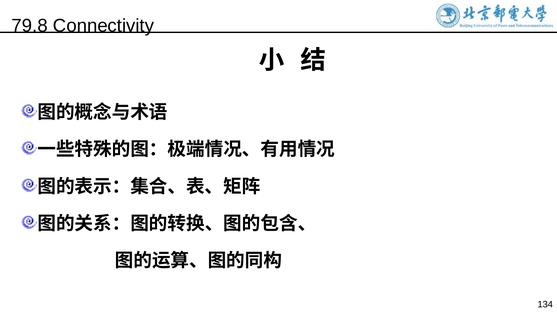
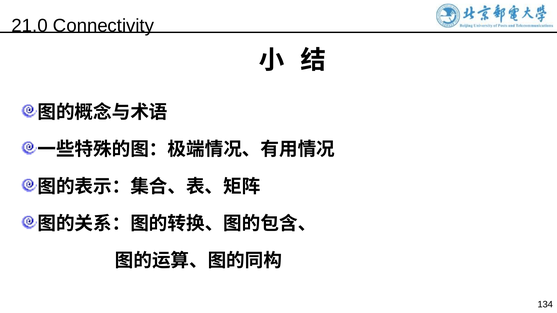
79.8: 79.8 -> 21.0 (30, 26)
